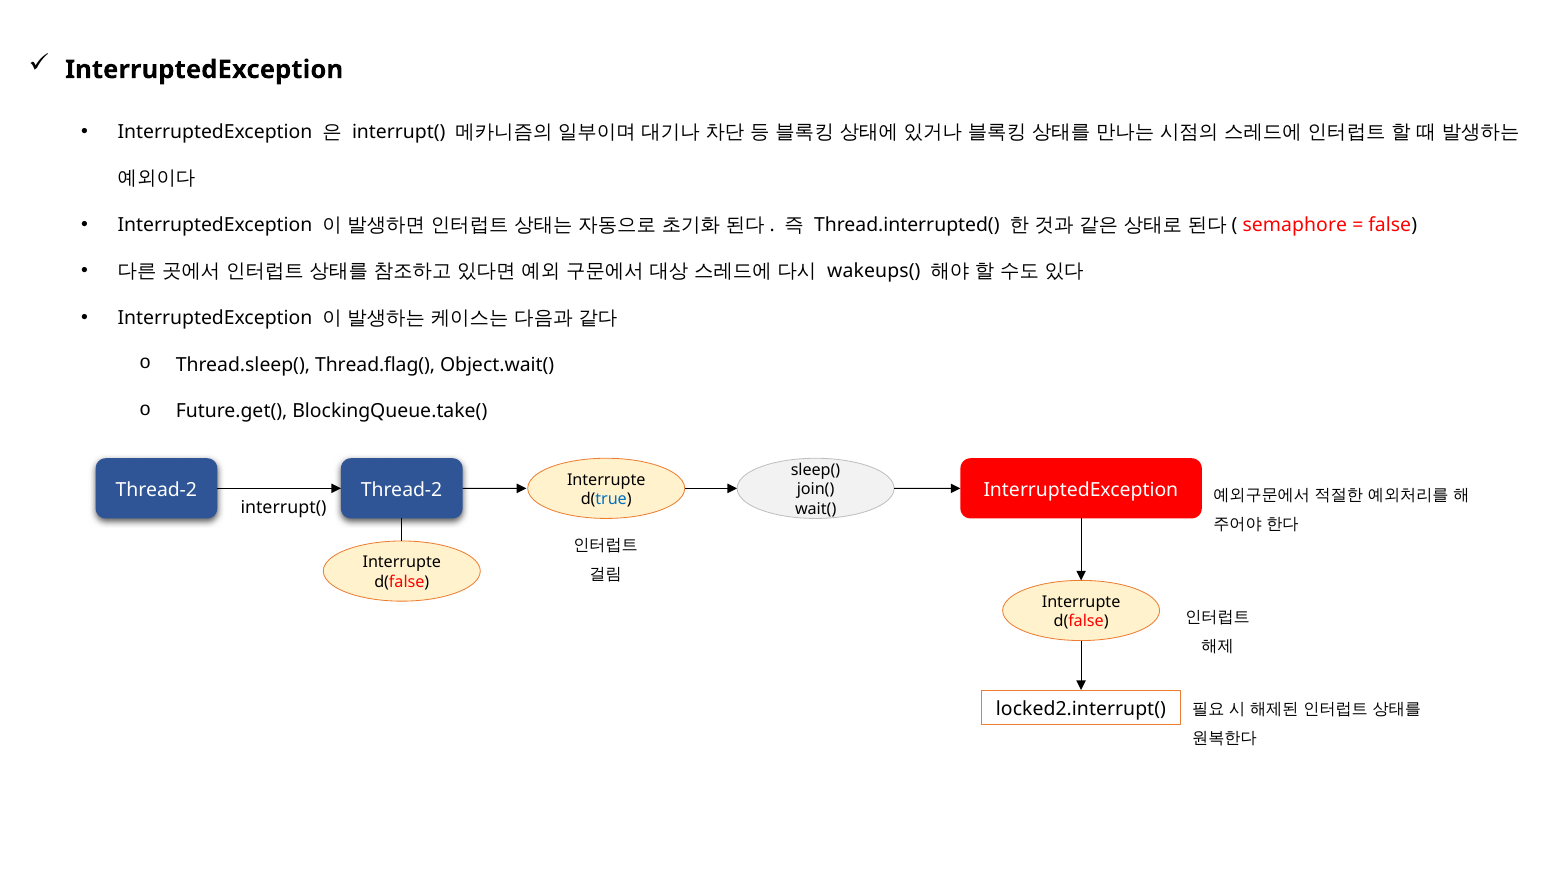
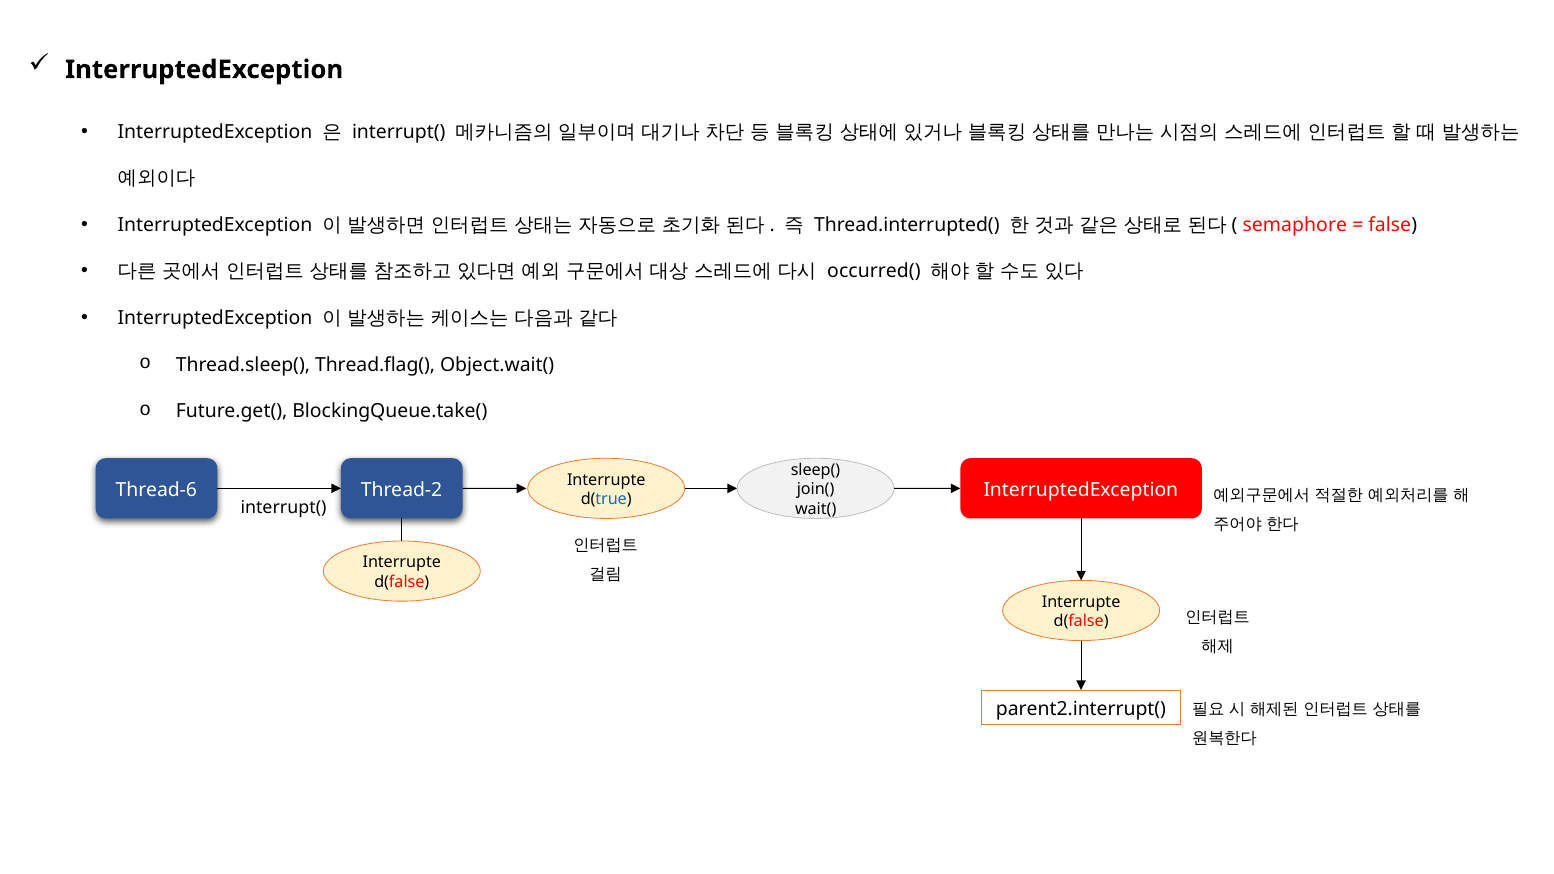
wakeups(: wakeups( -> occurred( (874, 272)
Thread-2: Thread-2 -> Thread-6 (156, 490)
locked2.interrupt(: locked2.interrupt( -> parent2.interrupt( (1081, 709)
